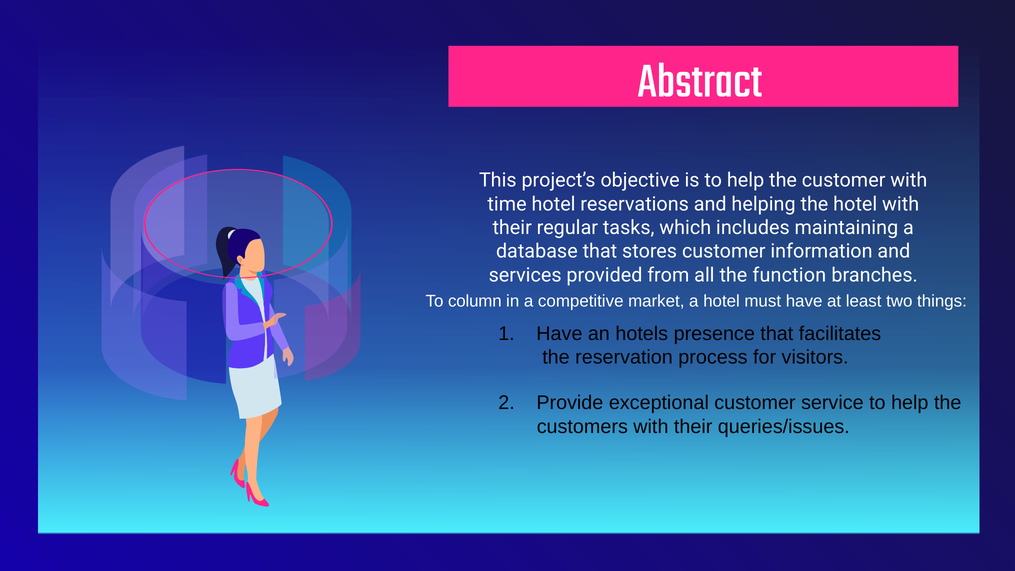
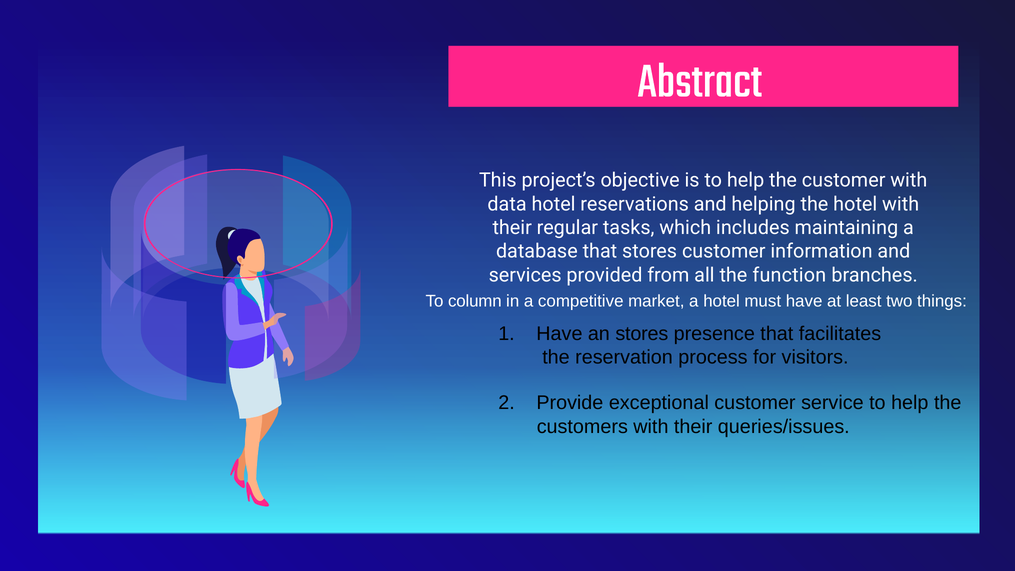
time: time -> data (507, 204)
an hotels: hotels -> stores (642, 334)
